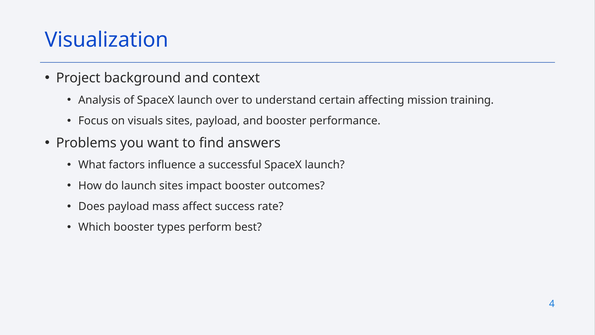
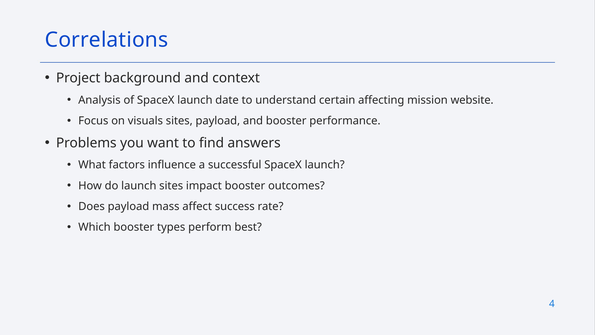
Visualization: Visualization -> Correlations (107, 40)
over: over -> date (227, 100)
training: training -> website (472, 100)
